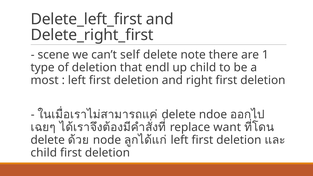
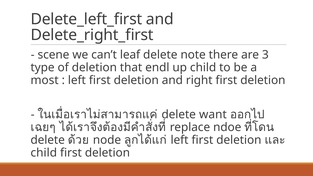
self: self -> leaf (130, 55)
1: 1 -> 3 (265, 55)
ndoe: ndoe -> want (213, 115)
want: want -> ndoe (227, 127)
